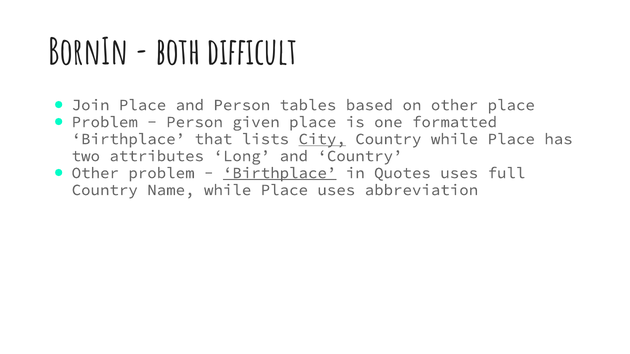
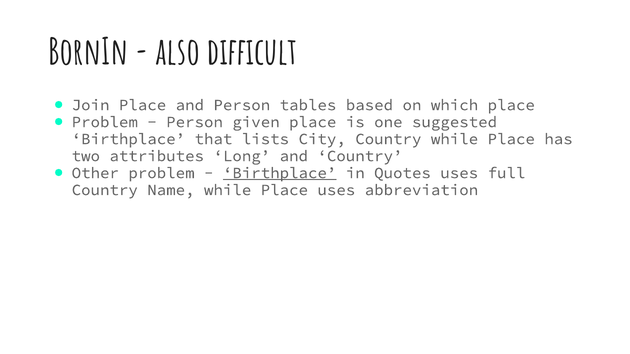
both: both -> also (178, 53)
on other: other -> which (455, 105)
formatted: formatted -> suggested (455, 122)
City underline: present -> none (322, 139)
